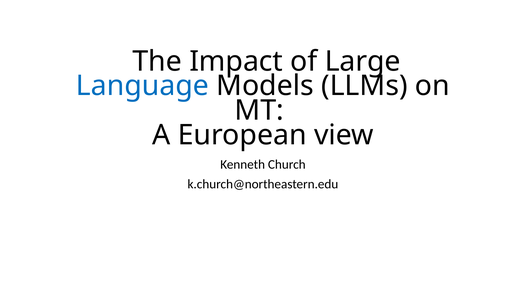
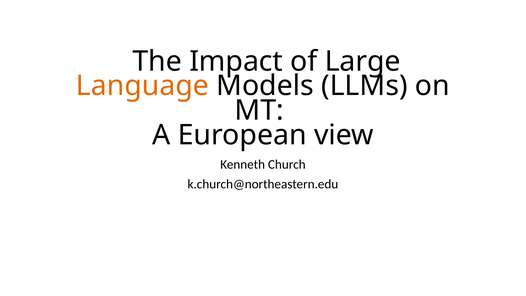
Language colour: blue -> orange (142, 86)
